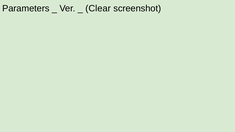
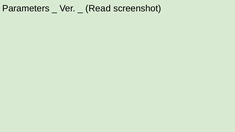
Clear: Clear -> Read (98, 8)
